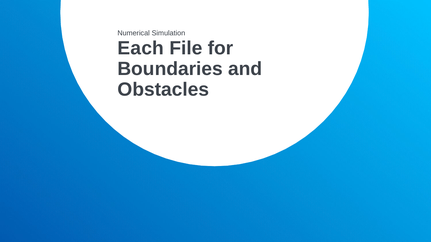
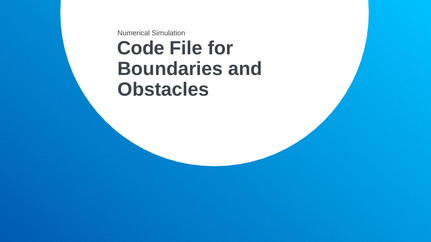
Each: Each -> Code (141, 48)
